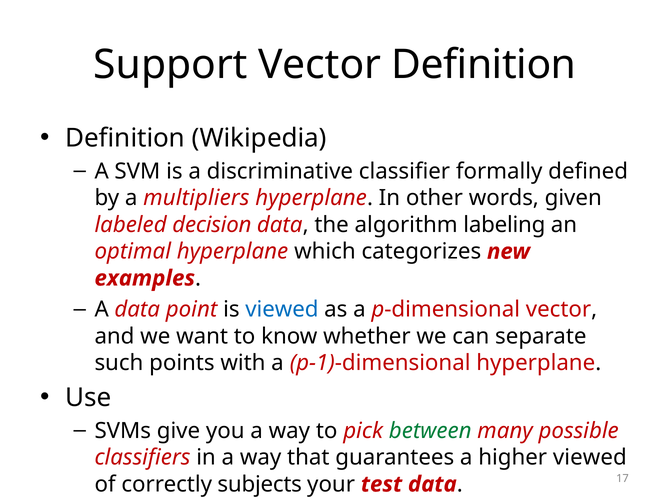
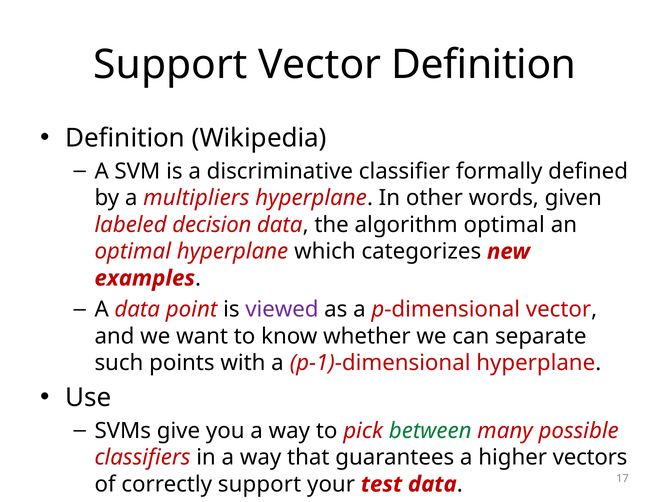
algorithm labeling: labeling -> optimal (504, 225)
viewed colour: blue -> purple (282, 309)
higher viewed: viewed -> vectors (590, 457)
correctly subjects: subjects -> support (260, 484)
